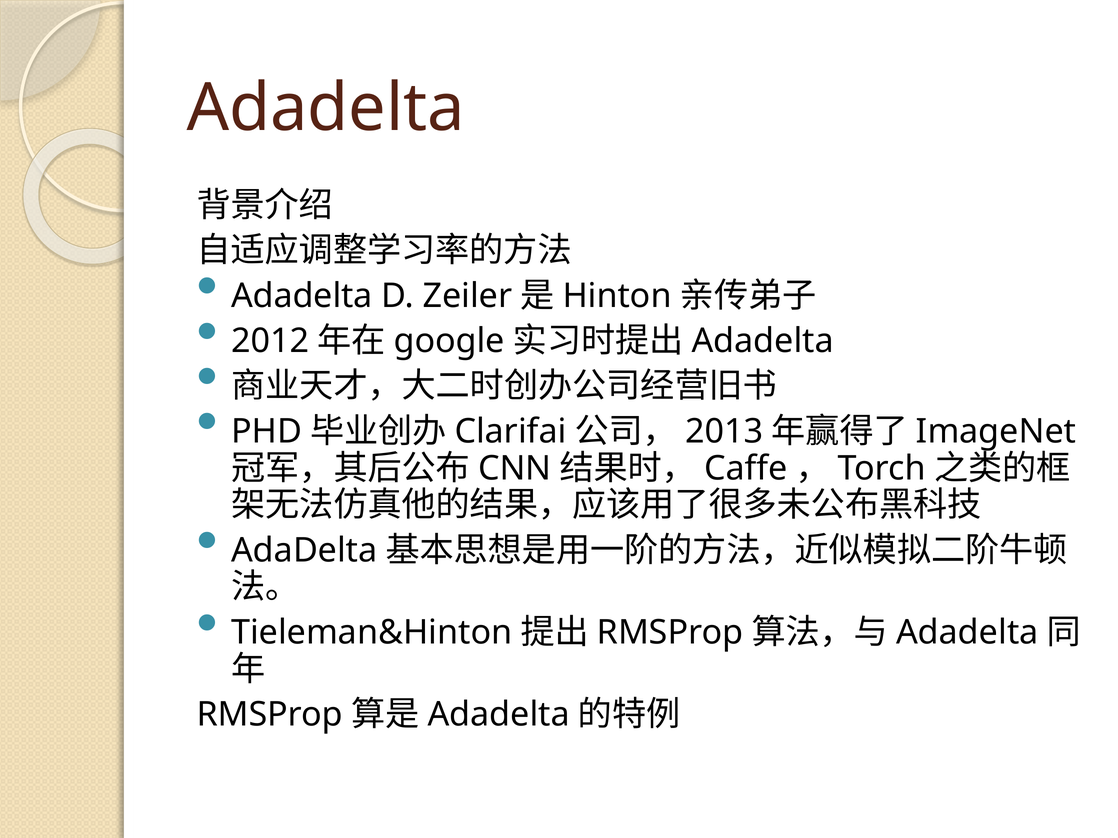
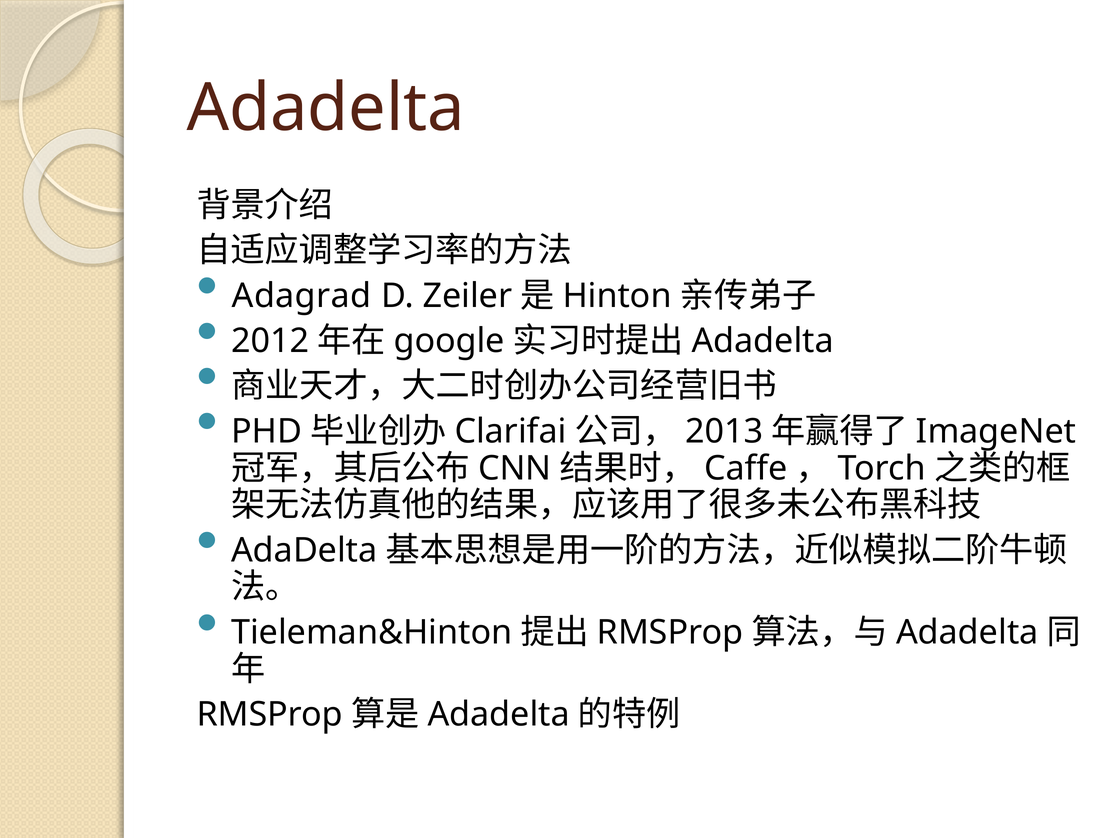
Adadelta: Adadelta -> Adagrad (302, 296)
